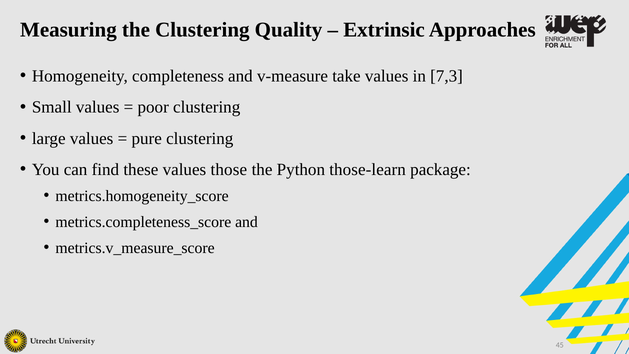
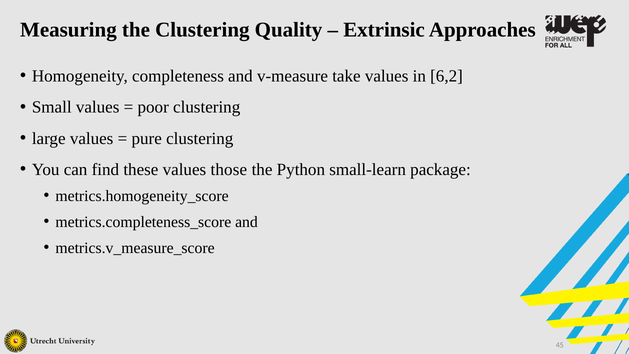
7,3: 7,3 -> 6,2 (447, 76)
those-learn: those-learn -> small-learn (368, 169)
